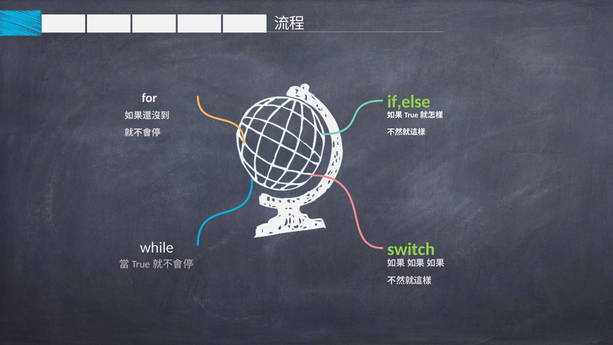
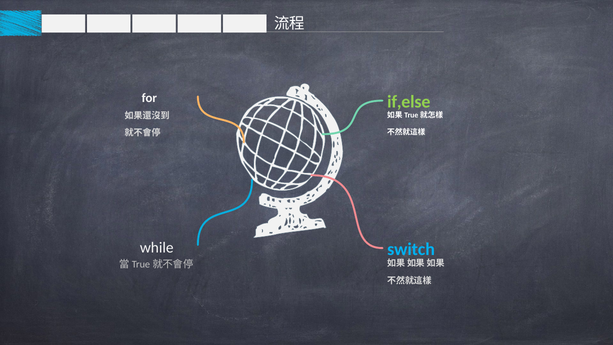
switch colour: light green -> light blue (411, 249)
